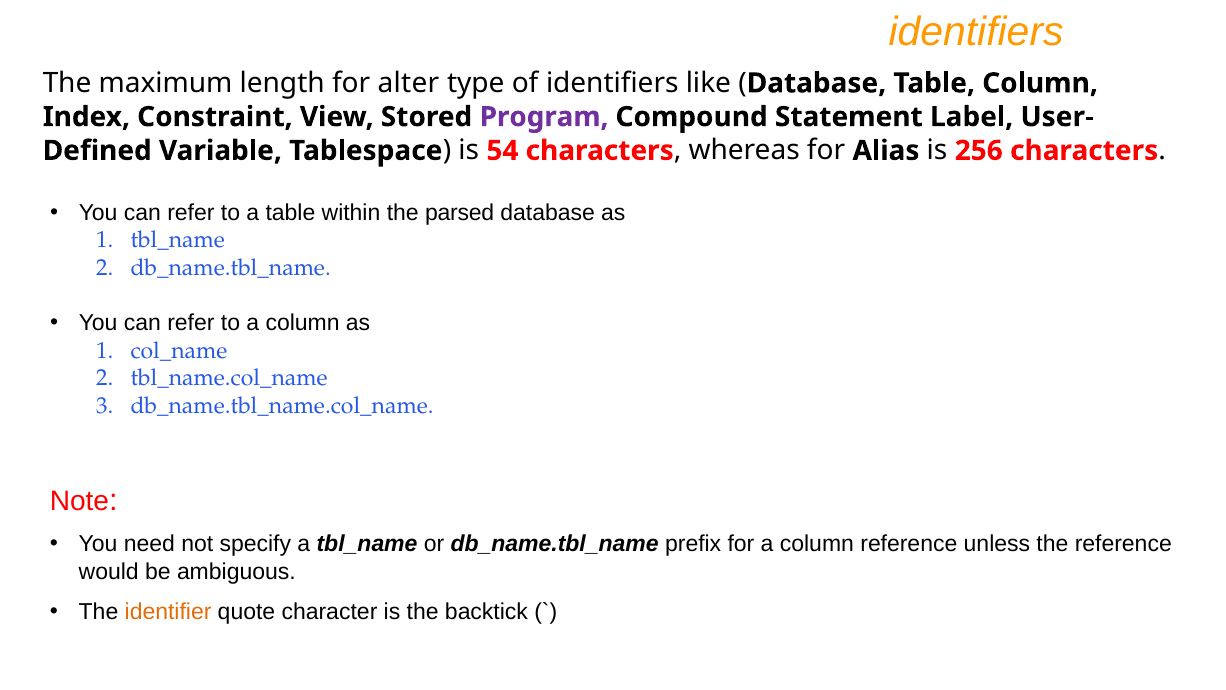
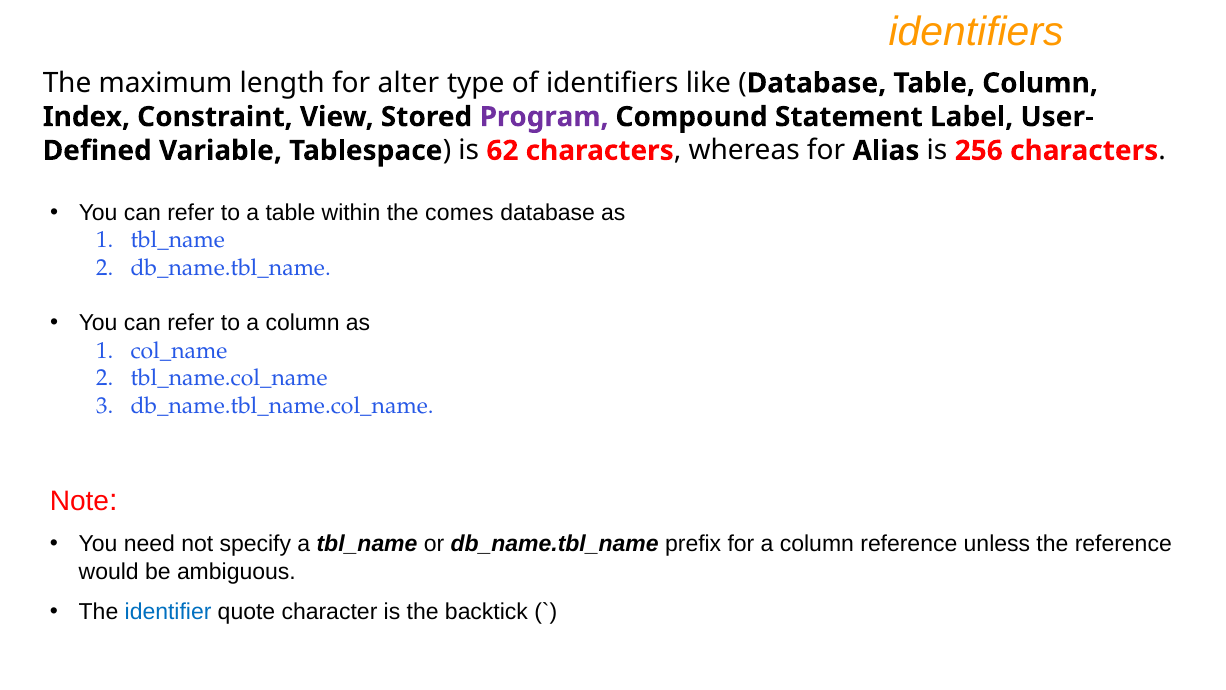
54: 54 -> 62 (502, 151)
parsed: parsed -> comes (459, 213)
identifier colour: orange -> blue (168, 611)
